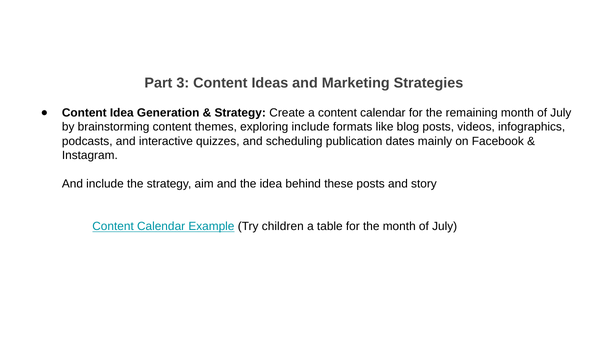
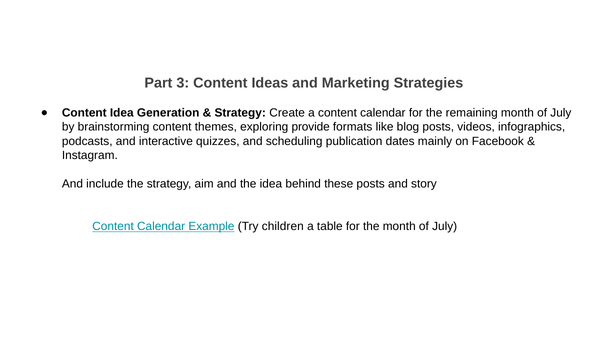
exploring include: include -> provide (311, 127)
